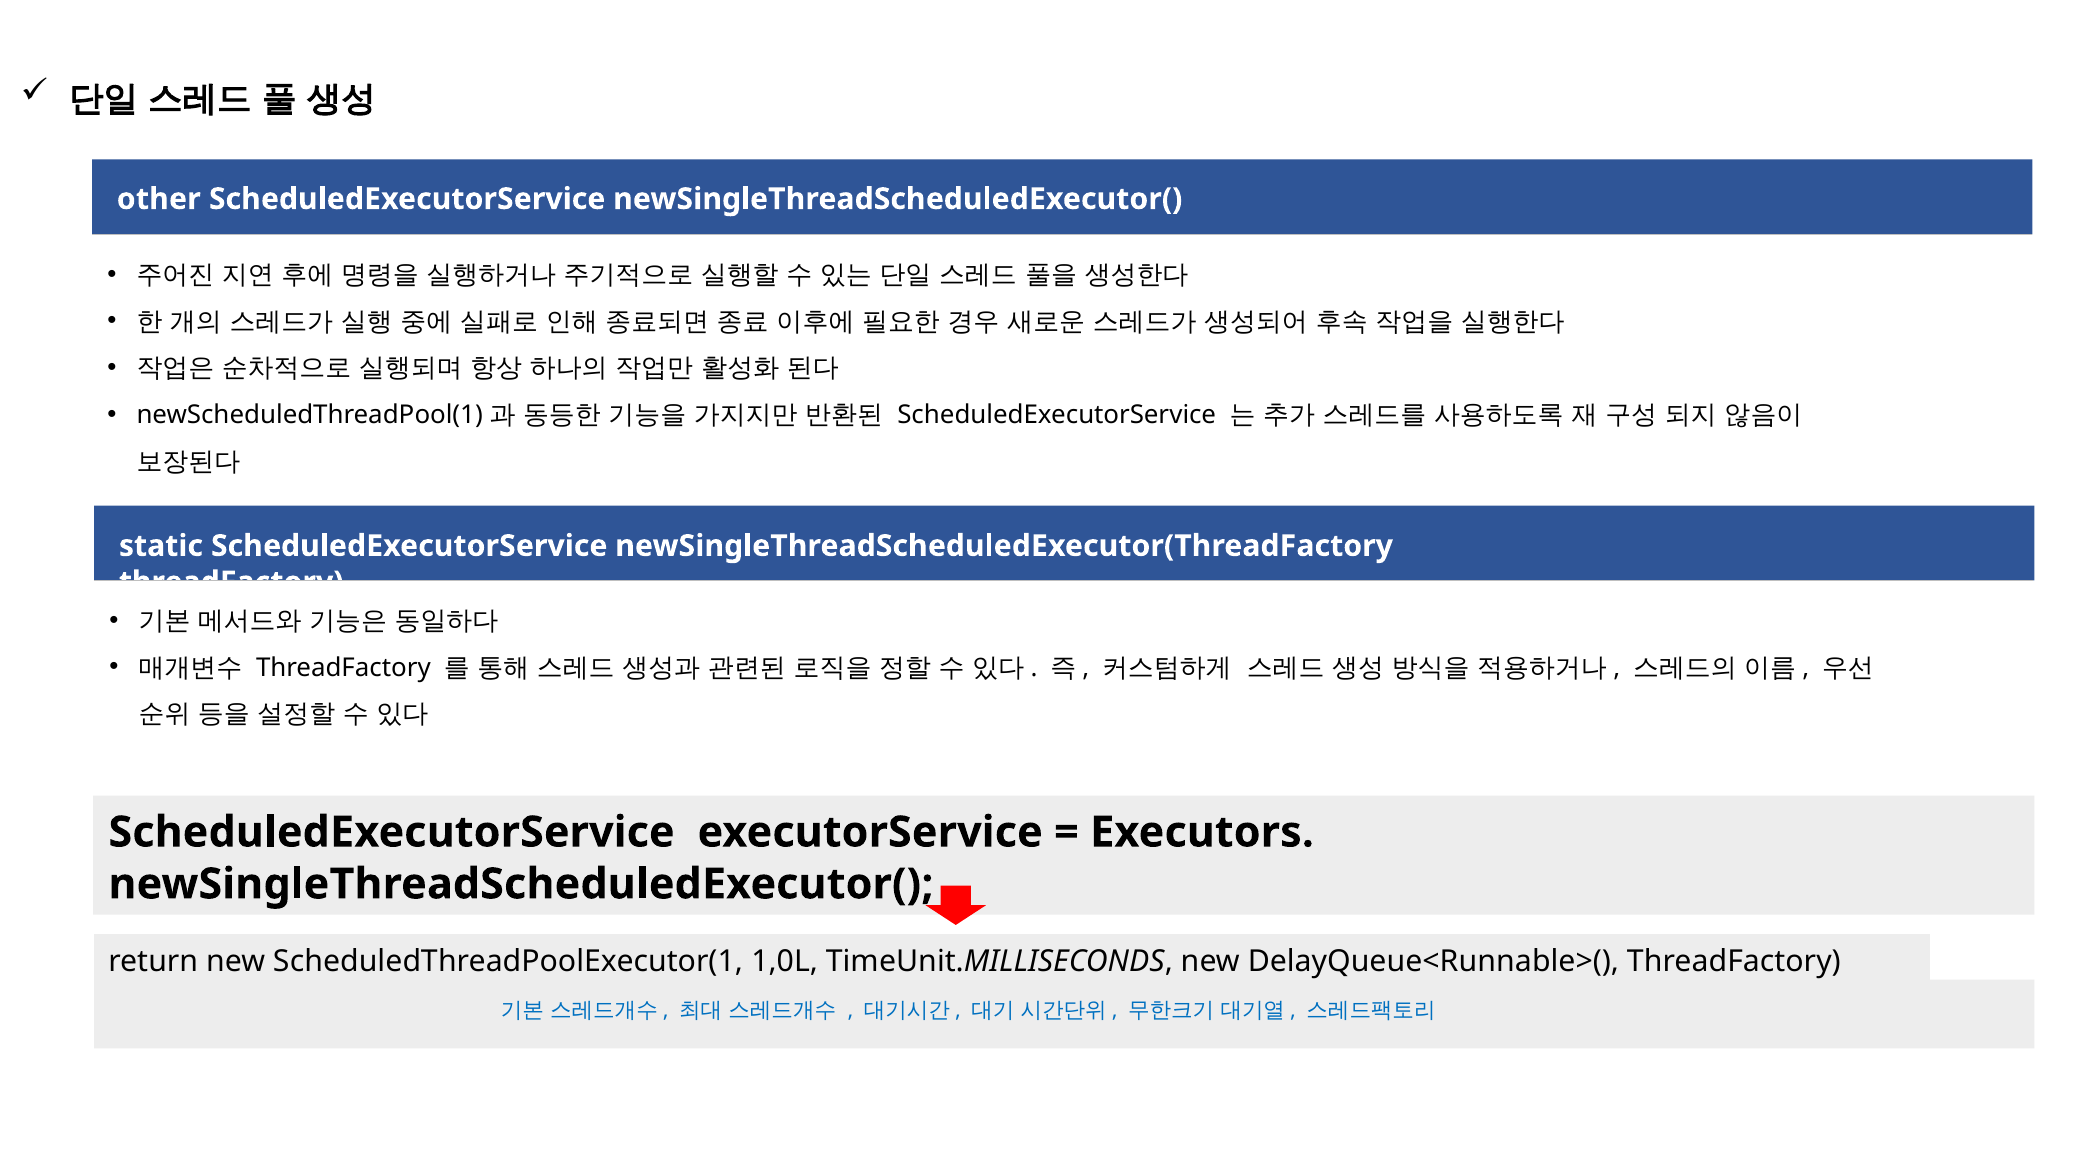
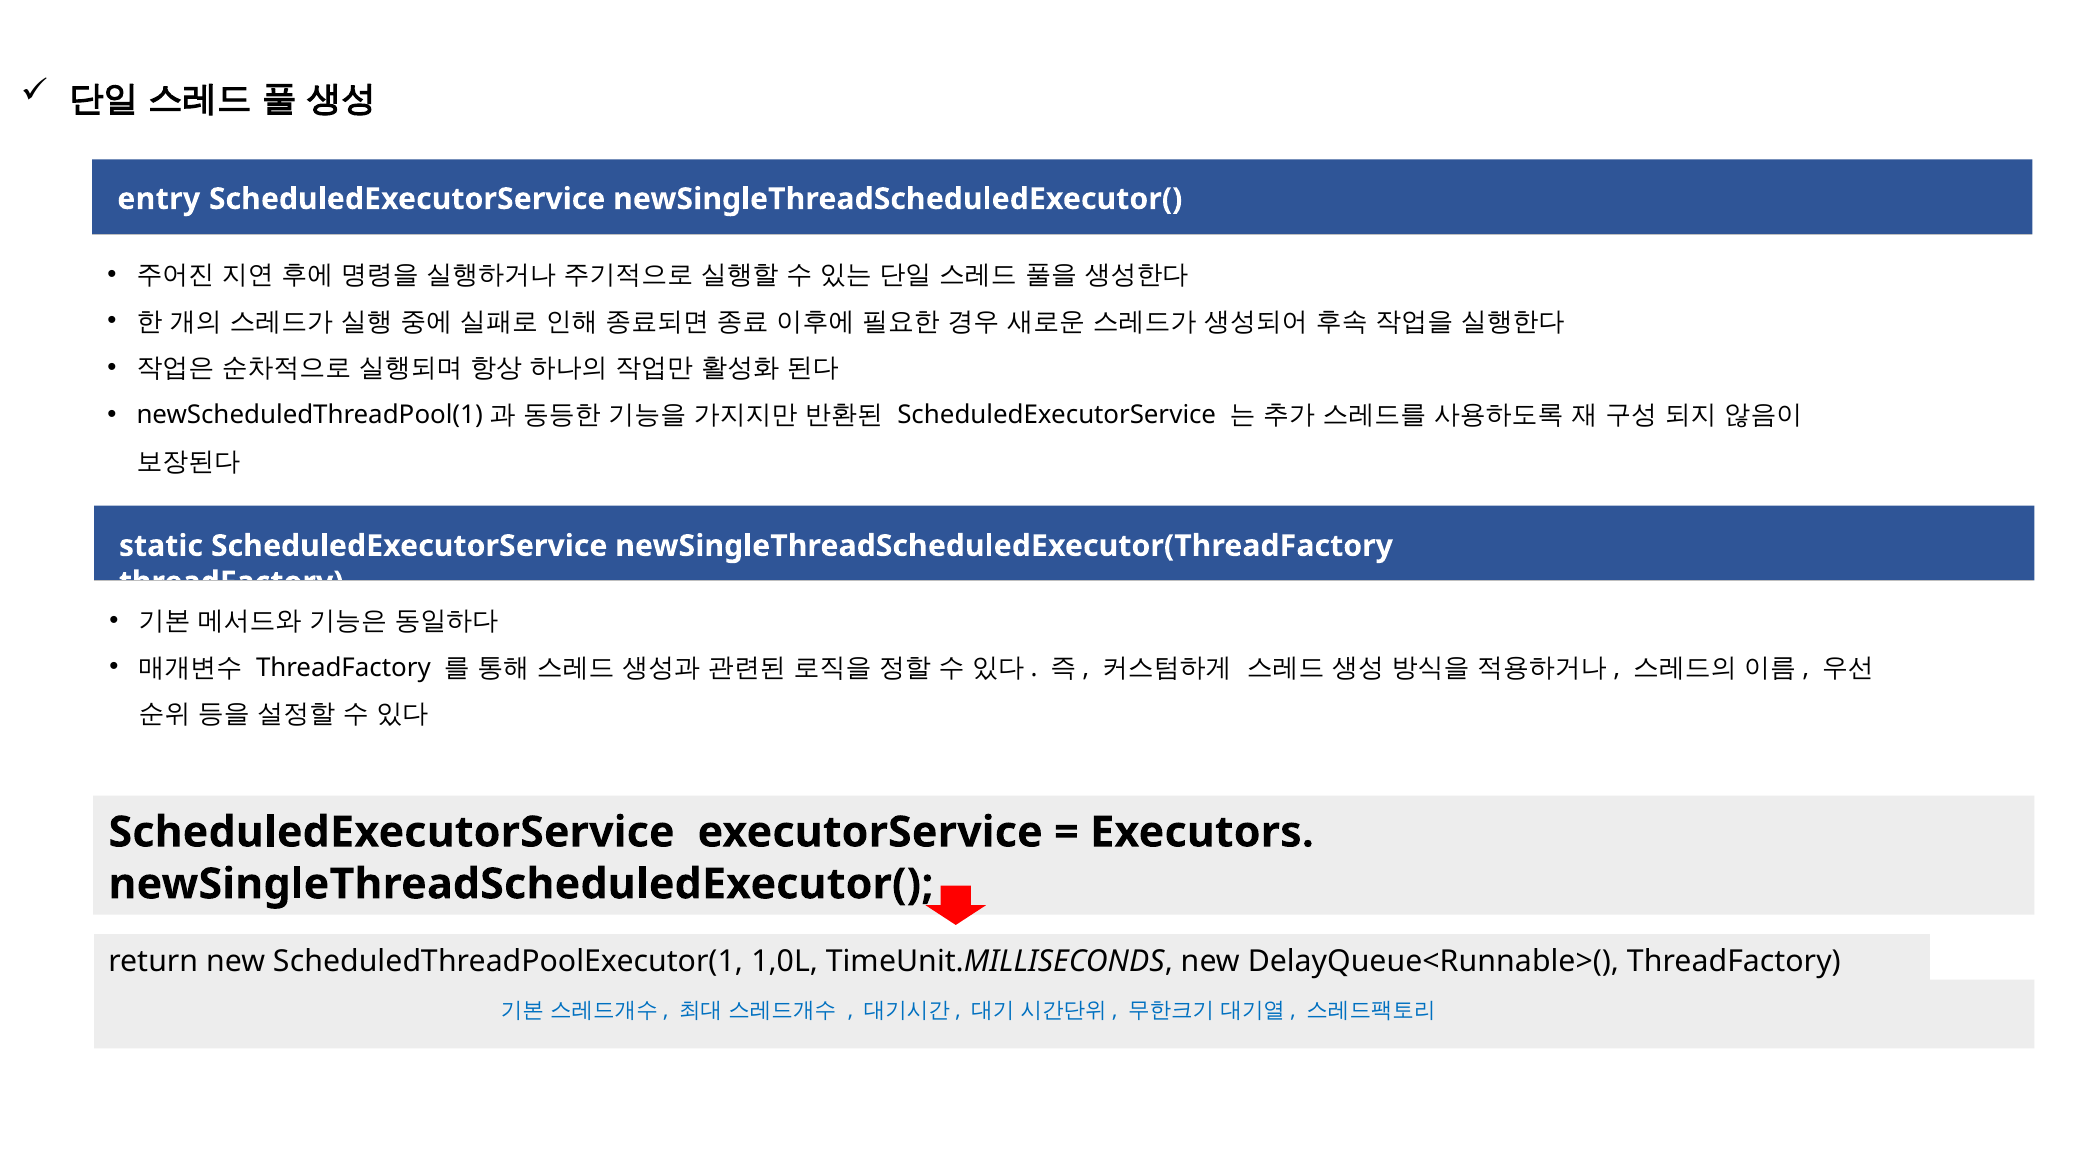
other: other -> entry (159, 199)
